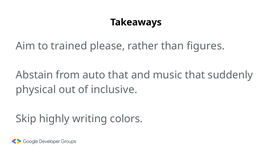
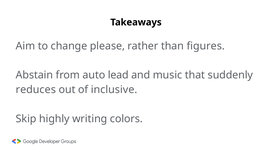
trained: trained -> change (69, 46)
auto that: that -> lead (118, 75)
physical: physical -> reduces (36, 90)
